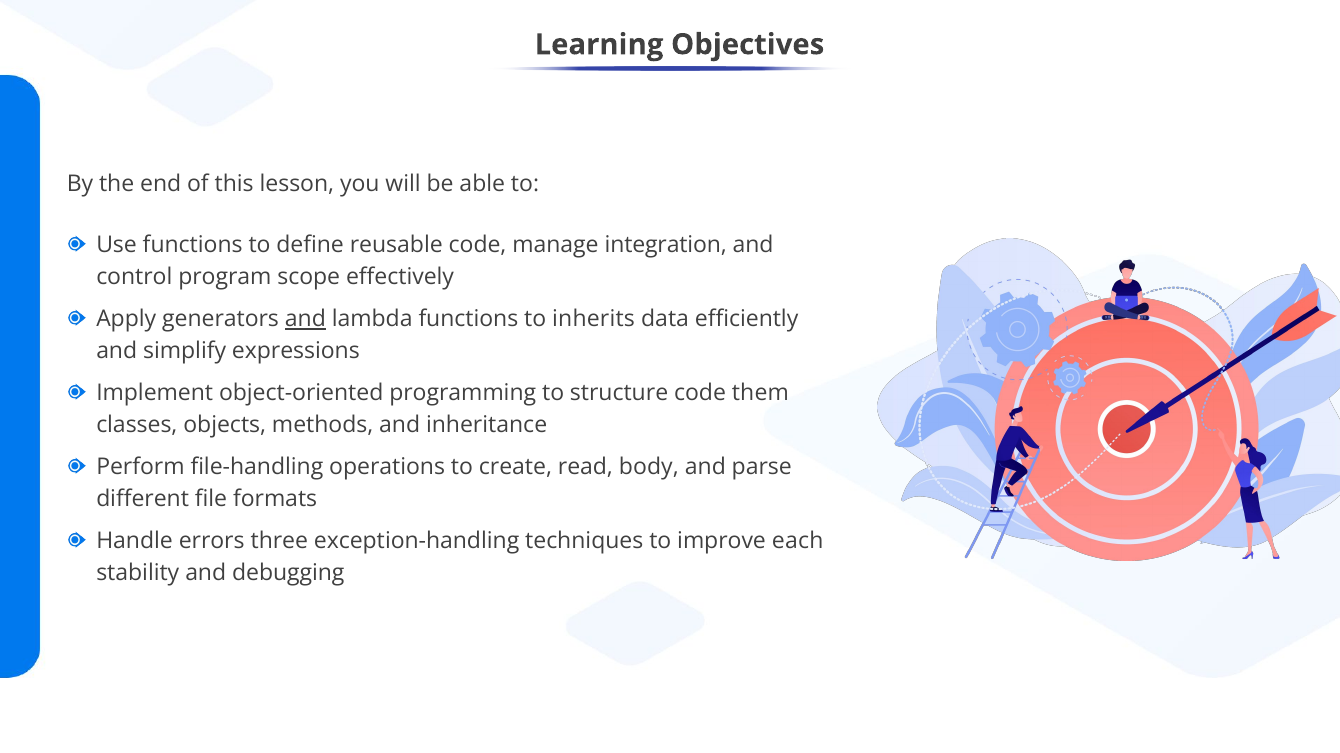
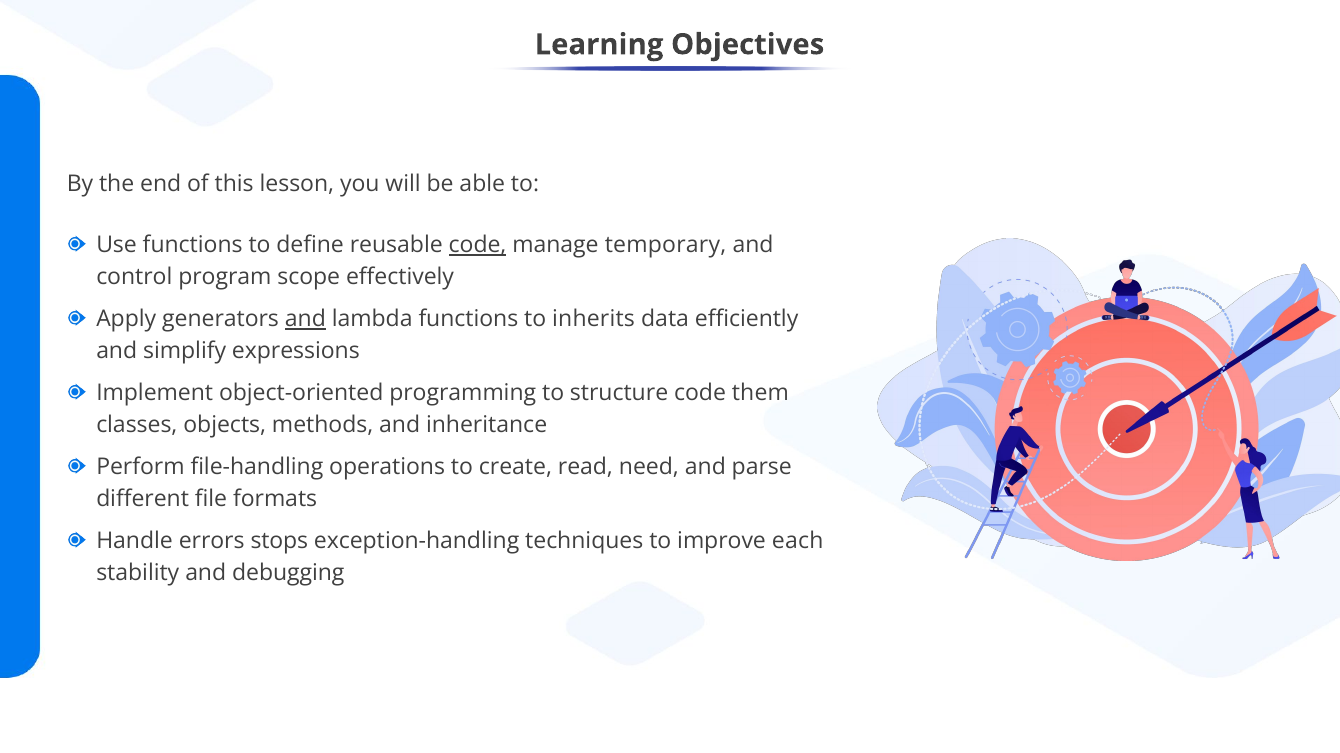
code underline: none -> present (478, 246)
integration: integration -> temporary (666, 246)
body: body -> need (649, 467)
three: three -> stops (279, 541)
